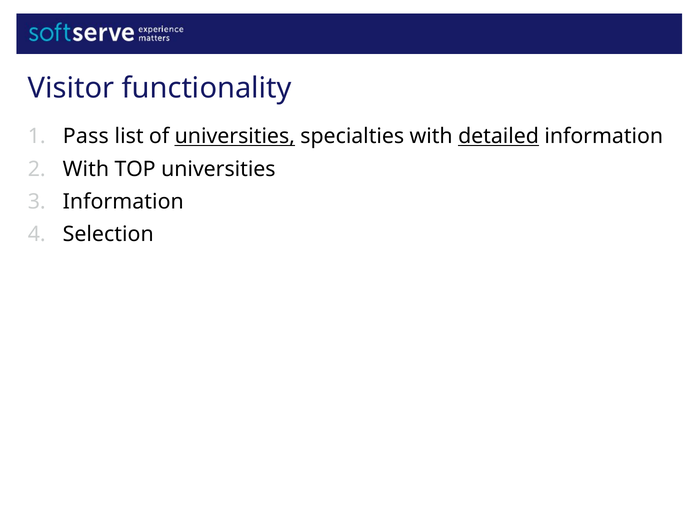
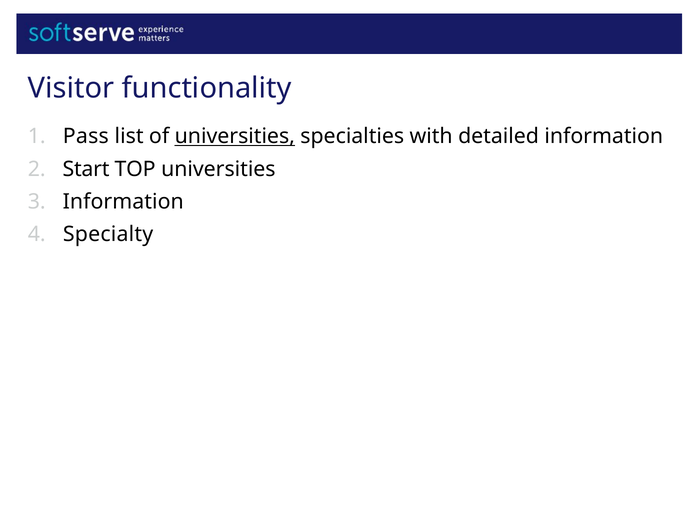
detailed underline: present -> none (499, 136)
With: With -> Start (86, 169)
Selection: Selection -> Specialty (108, 235)
